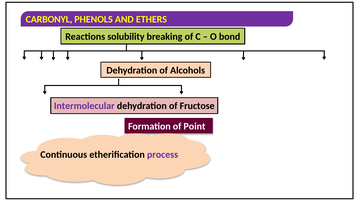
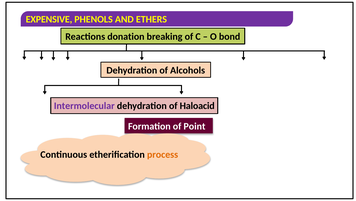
CARBONYL: CARBONYL -> EXPENSIVE (49, 19)
solubility: solubility -> donation (126, 37)
Fructose: Fructose -> Haloacid (197, 106)
process colour: purple -> orange (163, 154)
